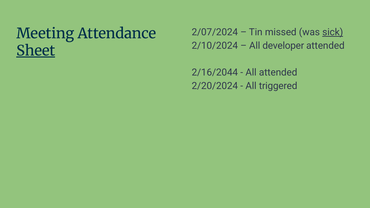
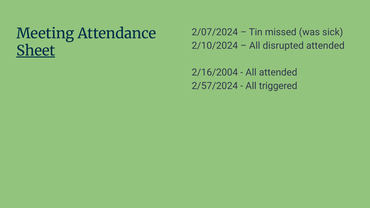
sick underline: present -> none (333, 32)
developer: developer -> disrupted (283, 46)
2/16/2044: 2/16/2044 -> 2/16/2004 (215, 73)
2/20/2024: 2/20/2024 -> 2/57/2024 (215, 86)
